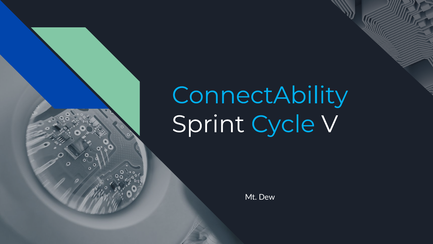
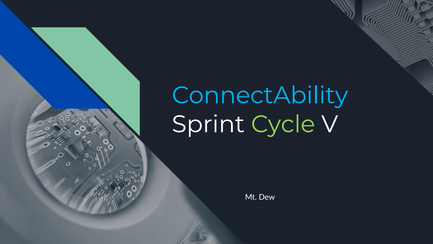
Cycle colour: light blue -> light green (283, 124)
